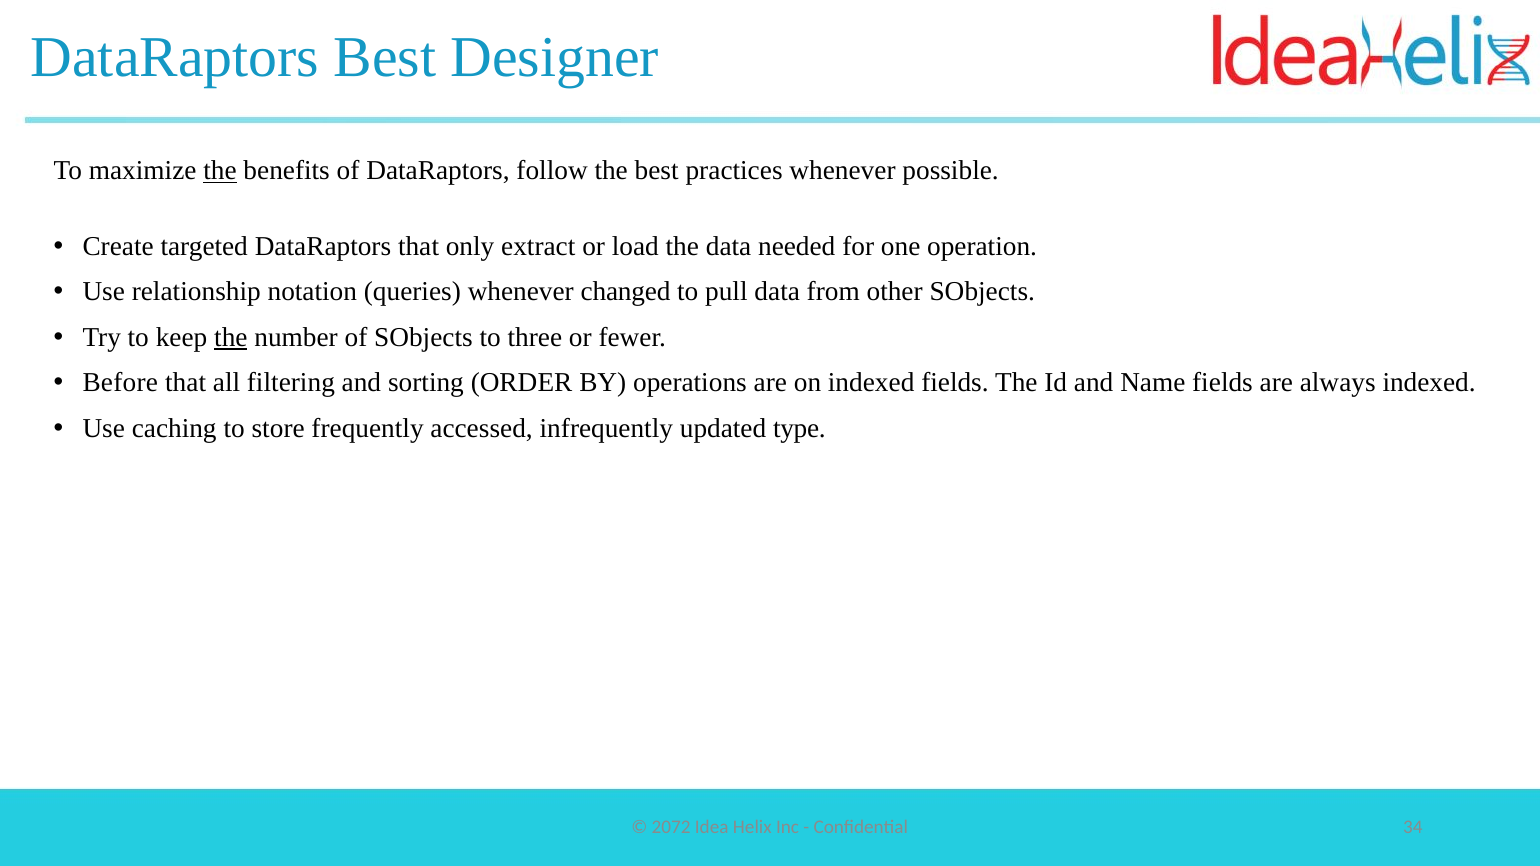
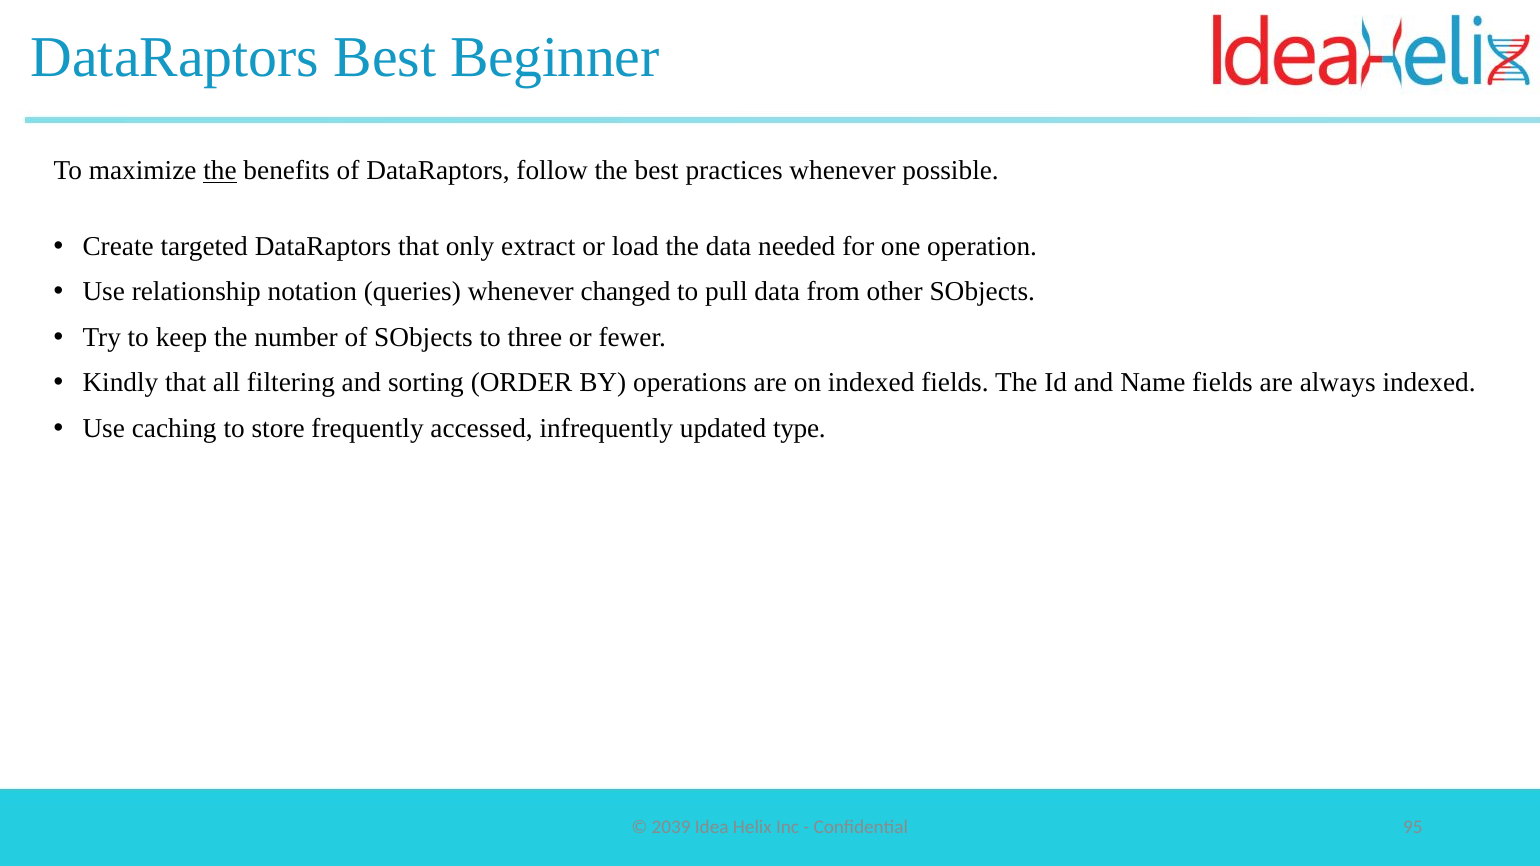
Designer: Designer -> Beginner (555, 57)
the underline: present -> none (231, 337)
Before: Before -> Kindly (120, 383)
2072: 2072 -> 2039 (671, 827)
34: 34 -> 95 (1413, 827)
